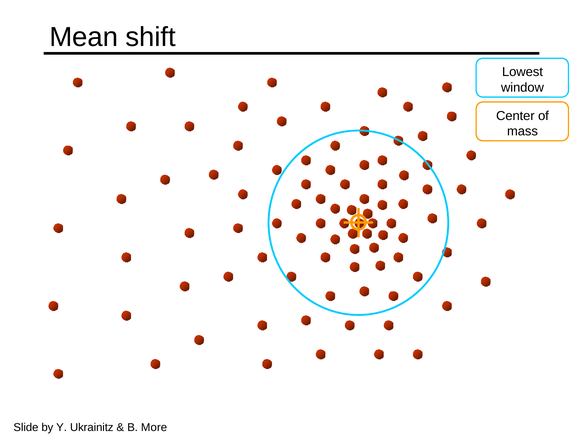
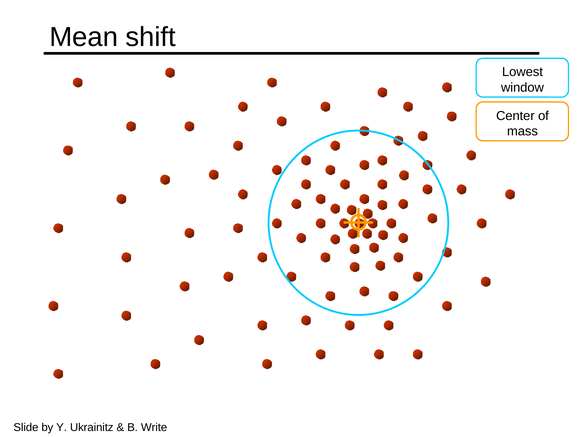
More: More -> Write (154, 428)
